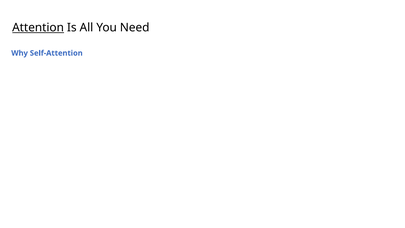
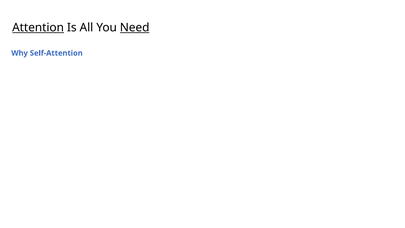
Need underline: none -> present (135, 28)
